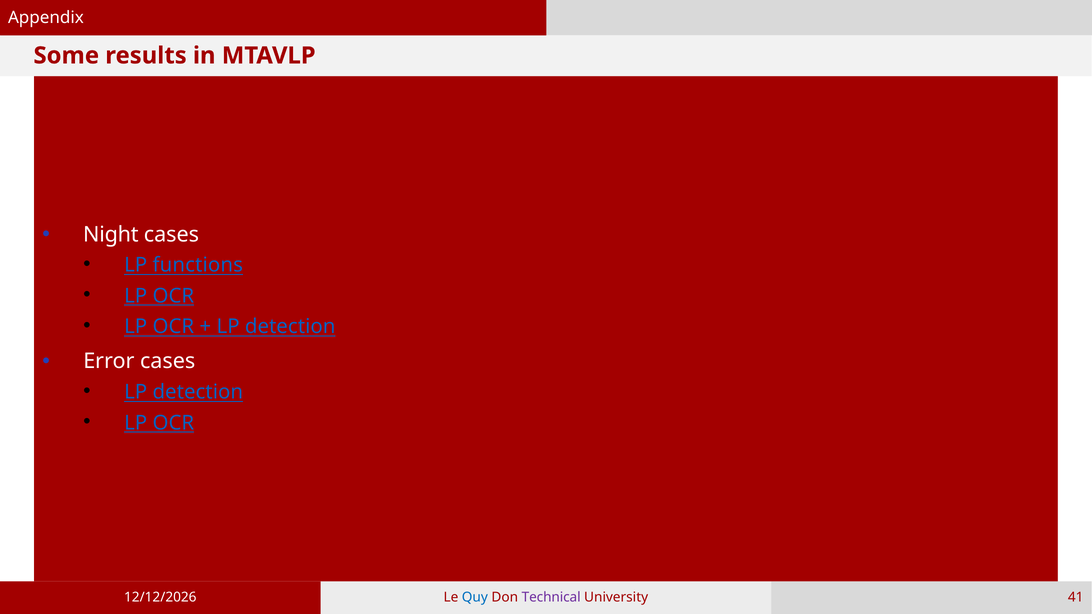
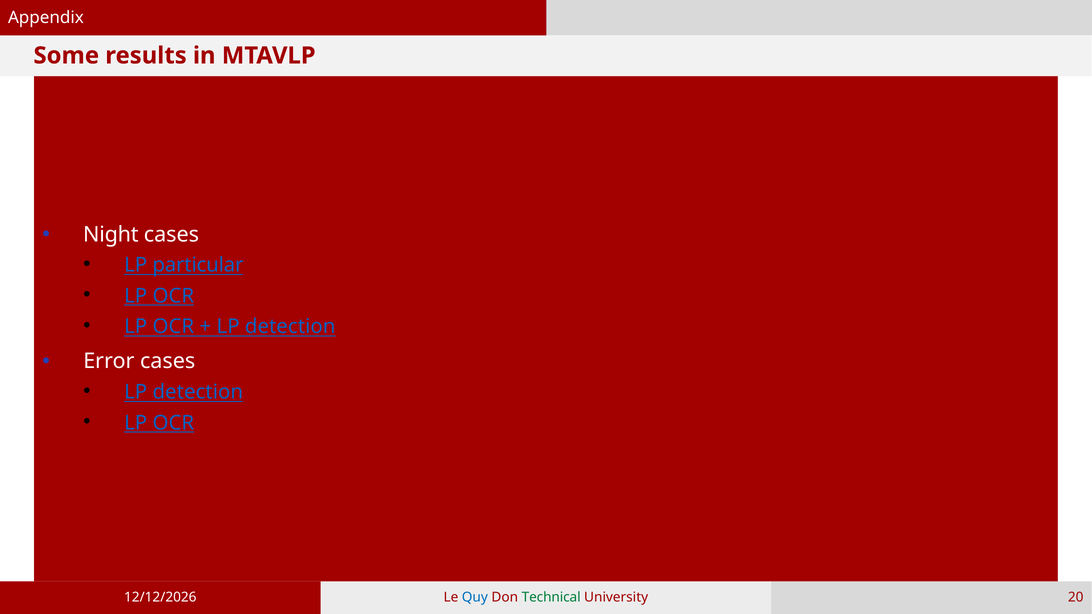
functions: functions -> particular (198, 265)
Technical colour: purple -> green (551, 598)
41: 41 -> 20 (1076, 598)
